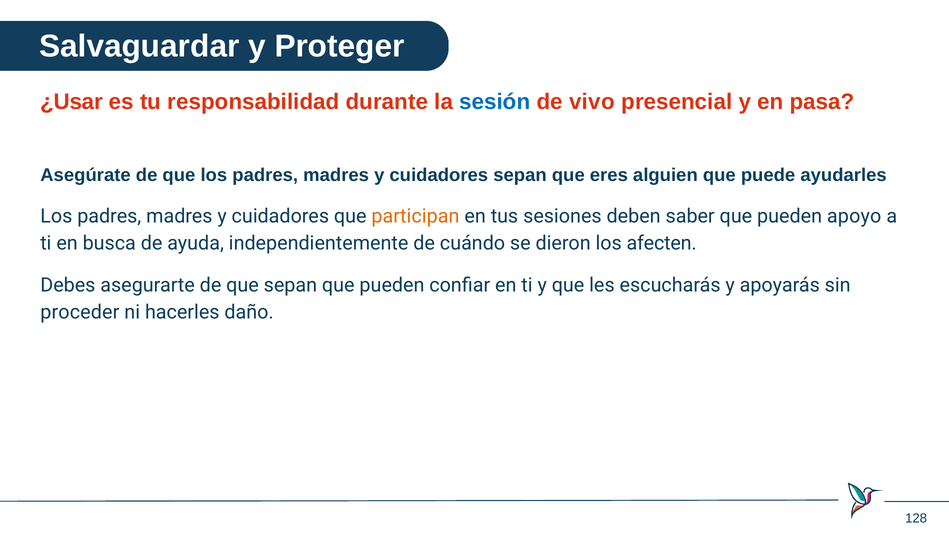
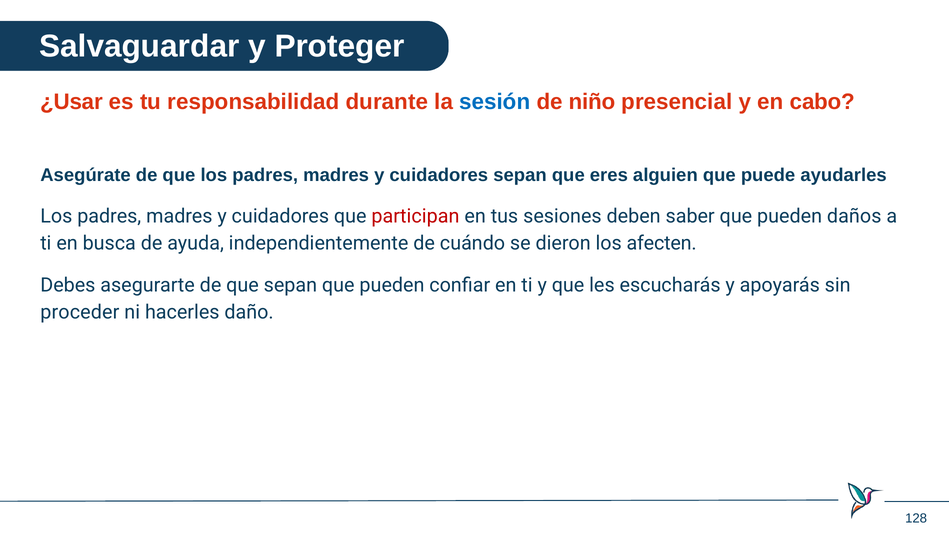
vivo: vivo -> niño (592, 102)
pasa: pasa -> cabo (822, 102)
participan colour: orange -> red (415, 216)
apoyo: apoyo -> daños (854, 216)
